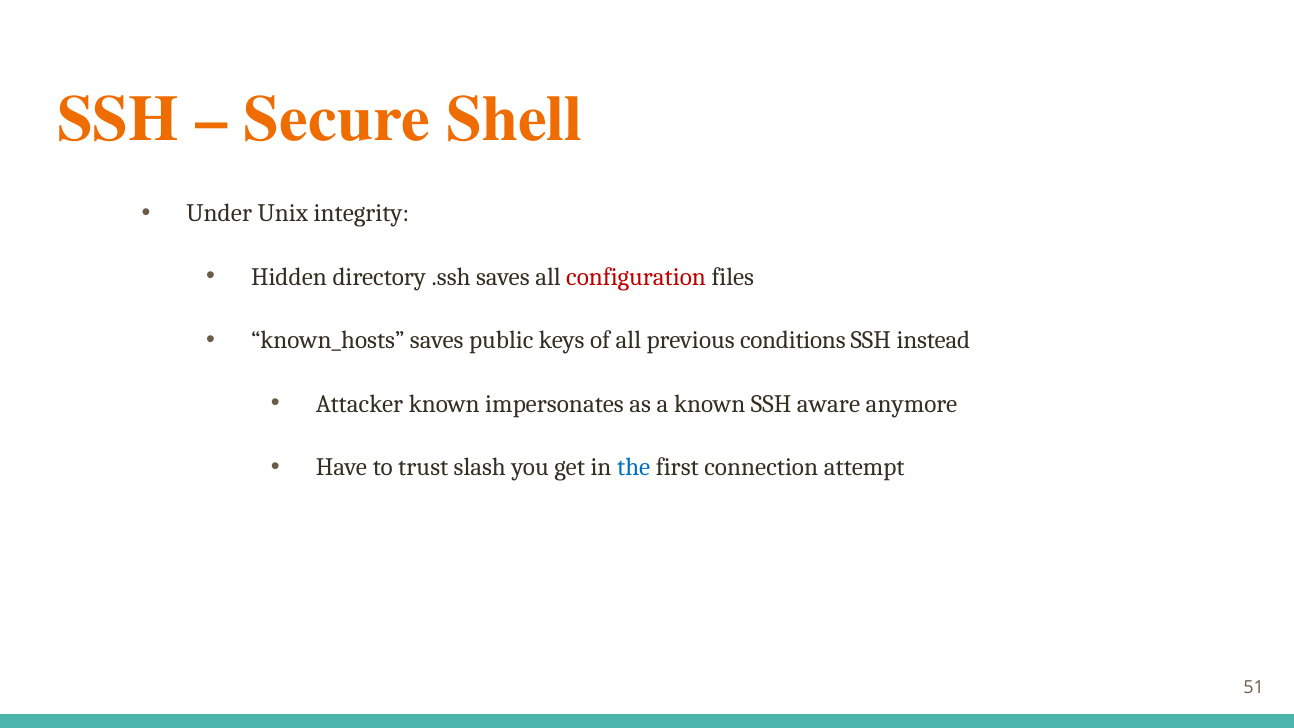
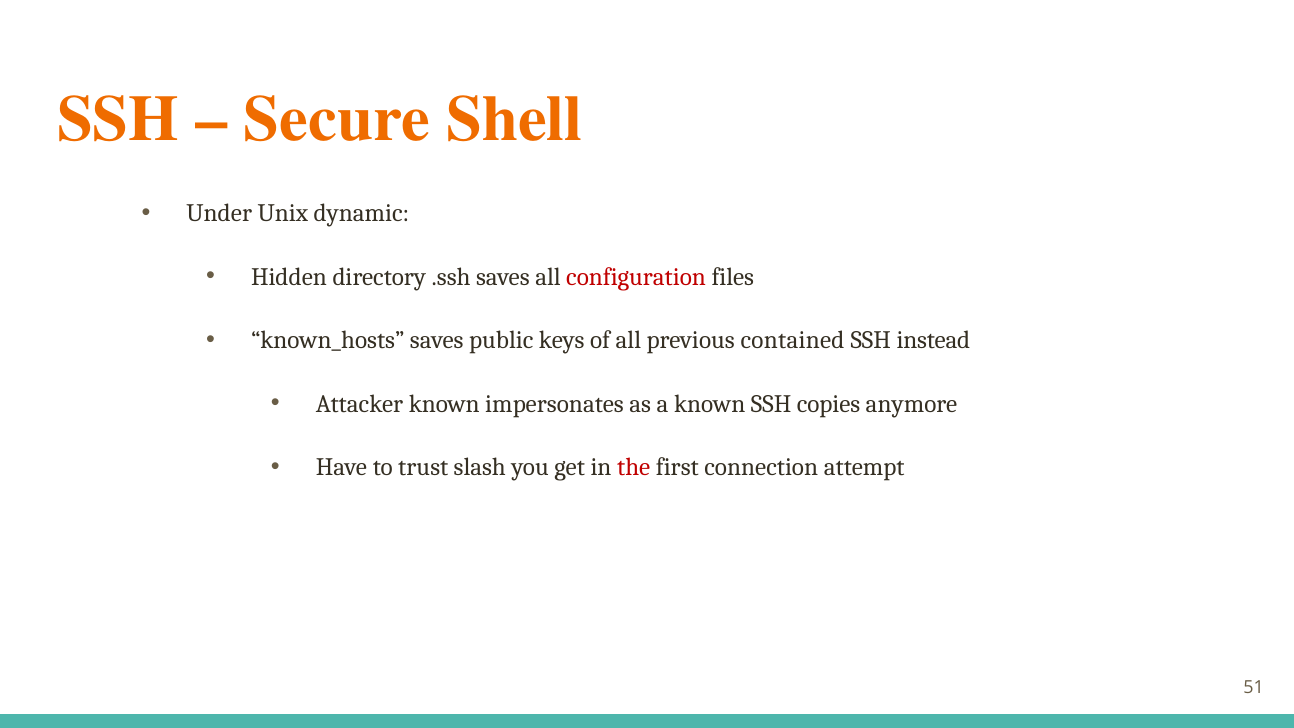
integrity: integrity -> dynamic (361, 214)
conditions: conditions -> contained (793, 340)
aware: aware -> copies (829, 404)
the colour: blue -> red (634, 467)
